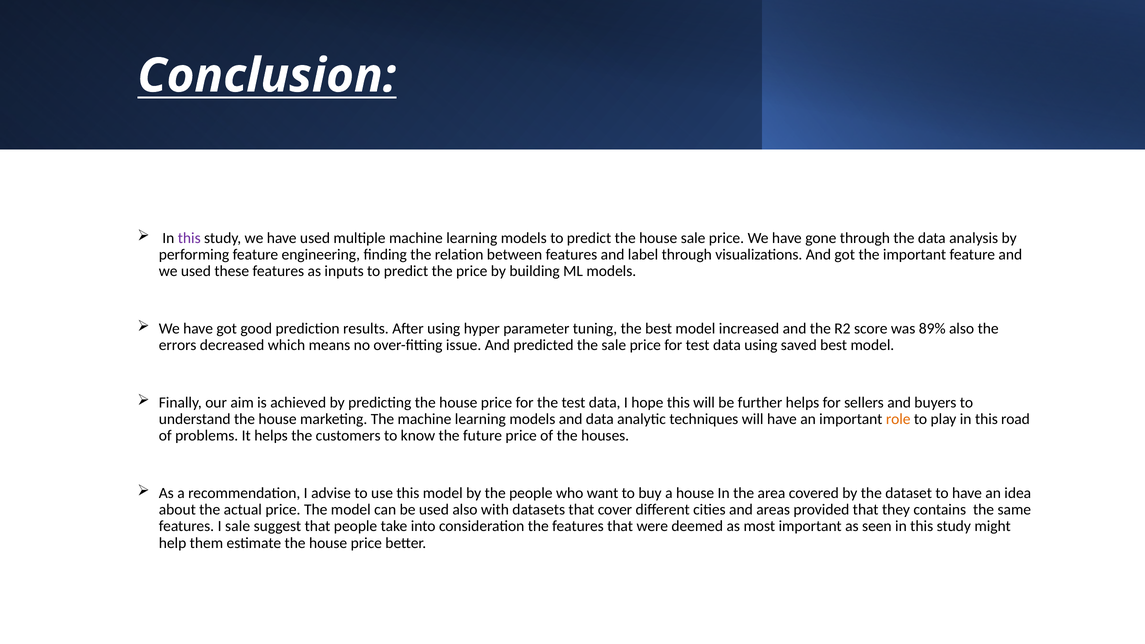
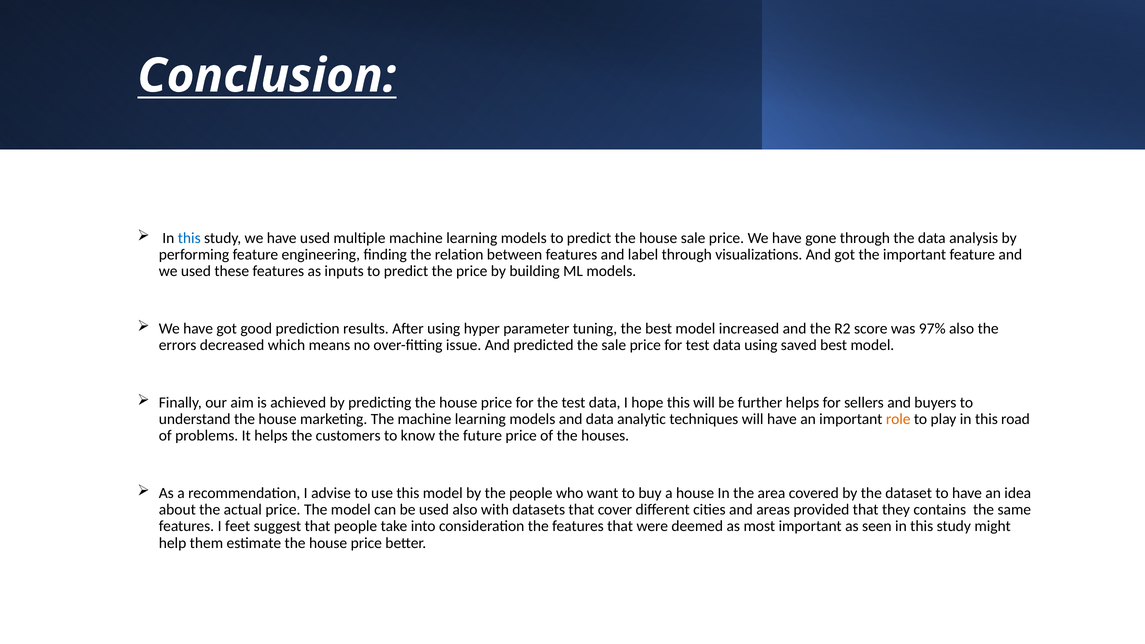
this colour: purple -> blue (189, 238)
89%: 89% -> 97% (932, 329)
I sale: sale -> feet (238, 526)
